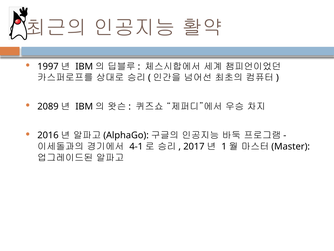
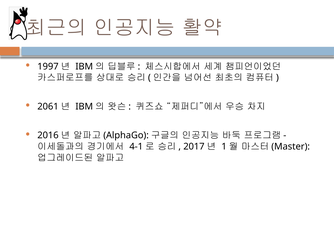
2089: 2089 -> 2061 (48, 106)
